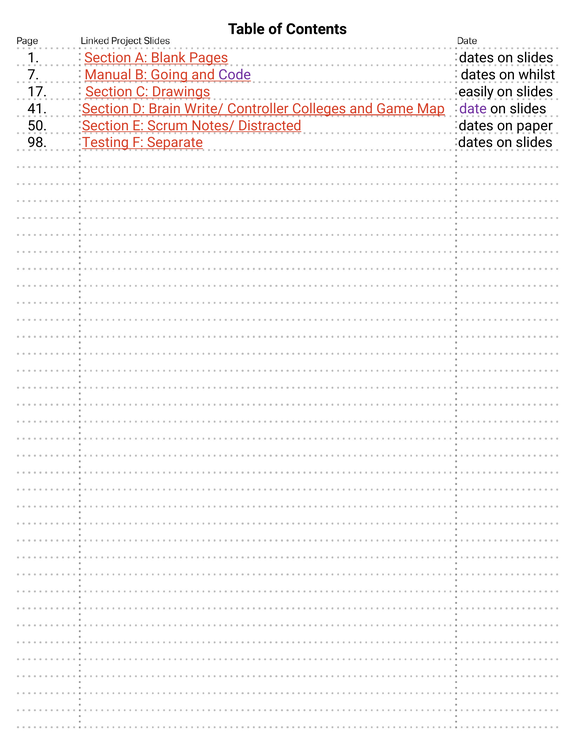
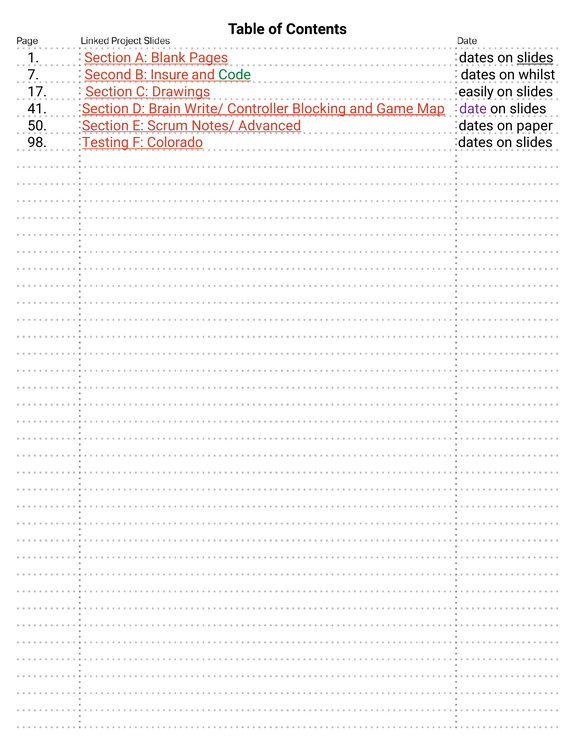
slides underline: none -> present (535, 58)
Manual: Manual -> Second (108, 75)
Going: Going -> Insure (169, 75)
Code colour: purple -> green (235, 75)
Colleges: Colleges -> Blocking (319, 109)
Distracted: Distracted -> Advanced (270, 126)
Separate: Separate -> Colorado (175, 142)
